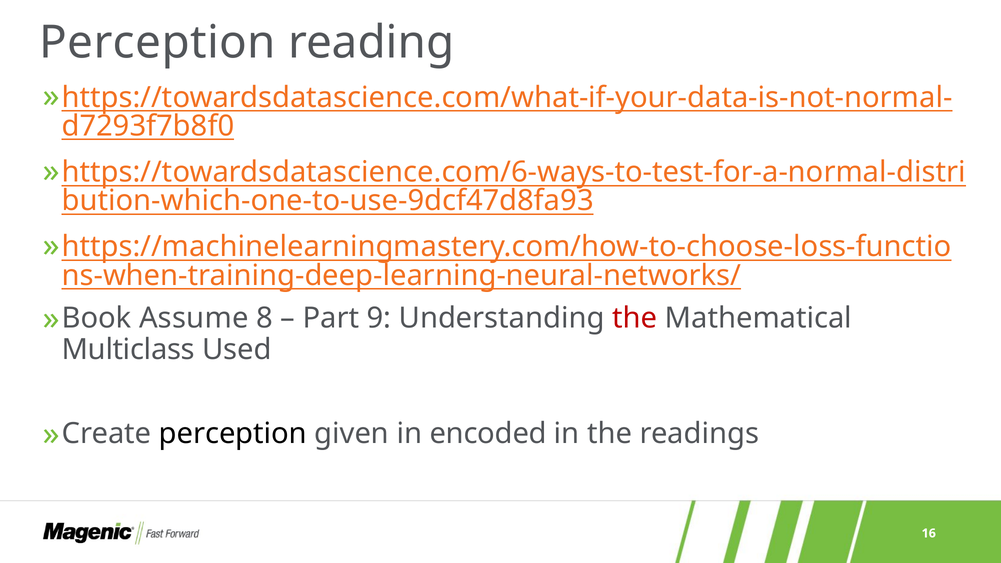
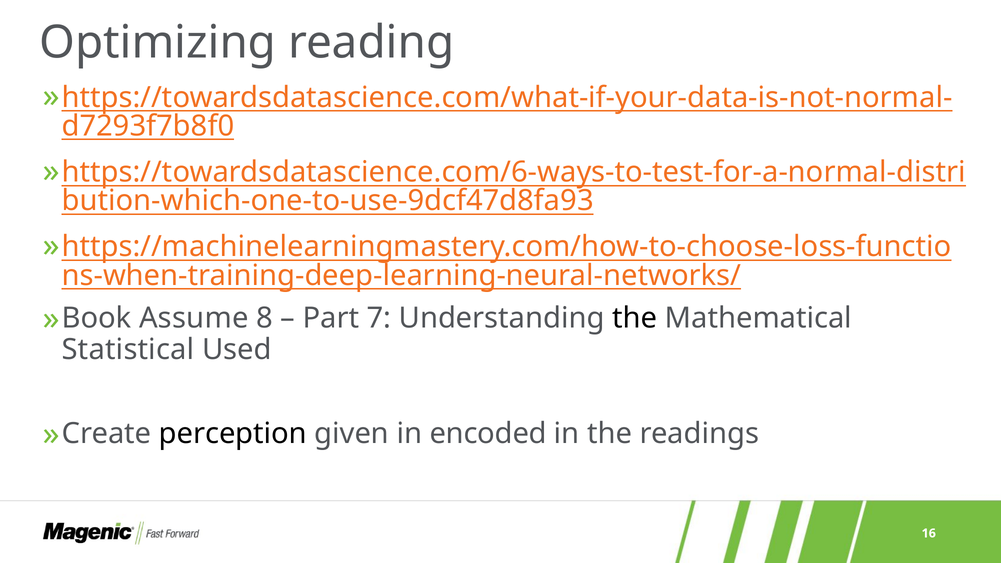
Perception: Perception -> Optimizing (158, 43)
9: 9 -> 7 (379, 318)
the colour: red -> black (635, 318)
Multiclass: Multiclass -> Statistical (128, 350)
